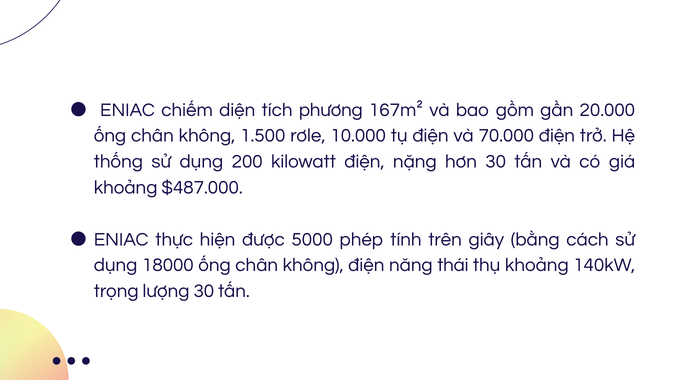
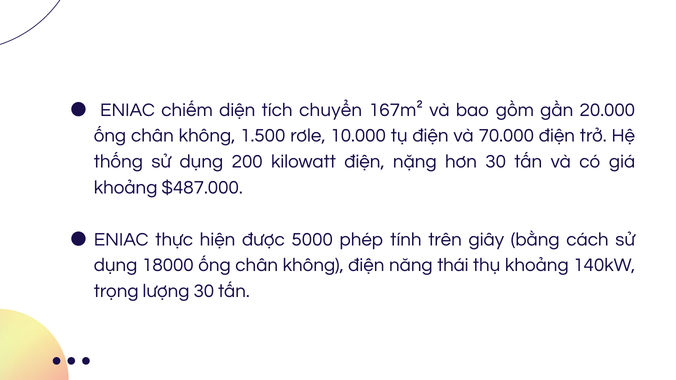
phương: phương -> chuyển (331, 110)
